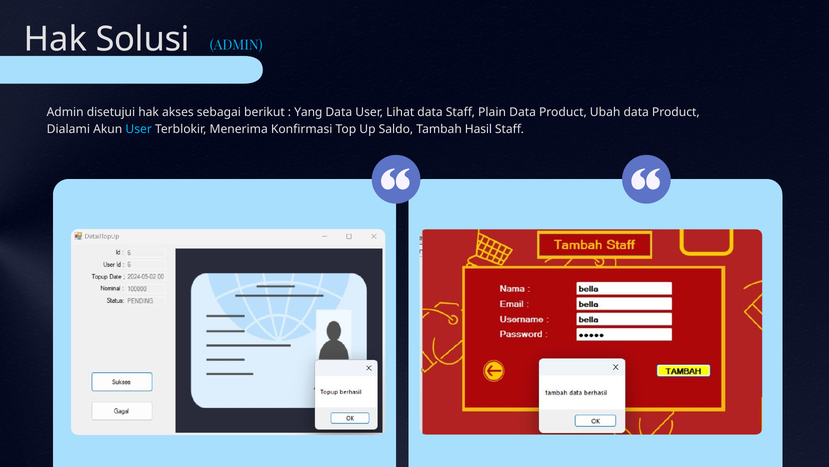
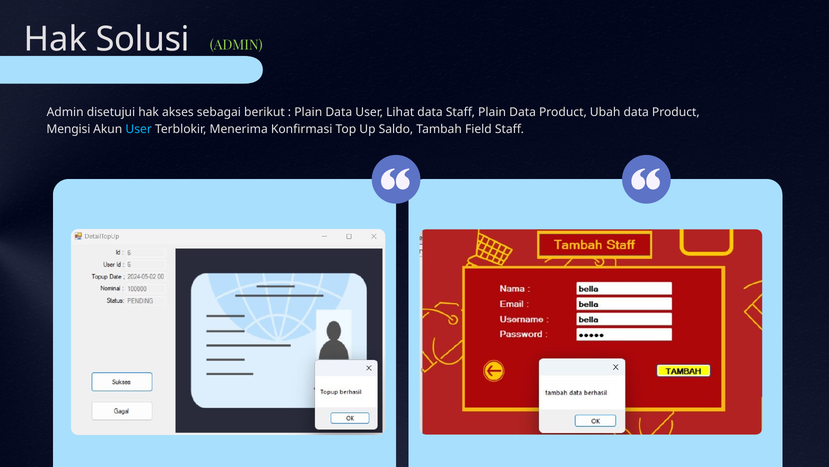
ADMIN colour: light blue -> light green (236, 45)
Yang: Yang -> Plain (308, 112)
Dialami: Dialami -> Mengisi (68, 129)
Hasil: Hasil -> Field (478, 129)
